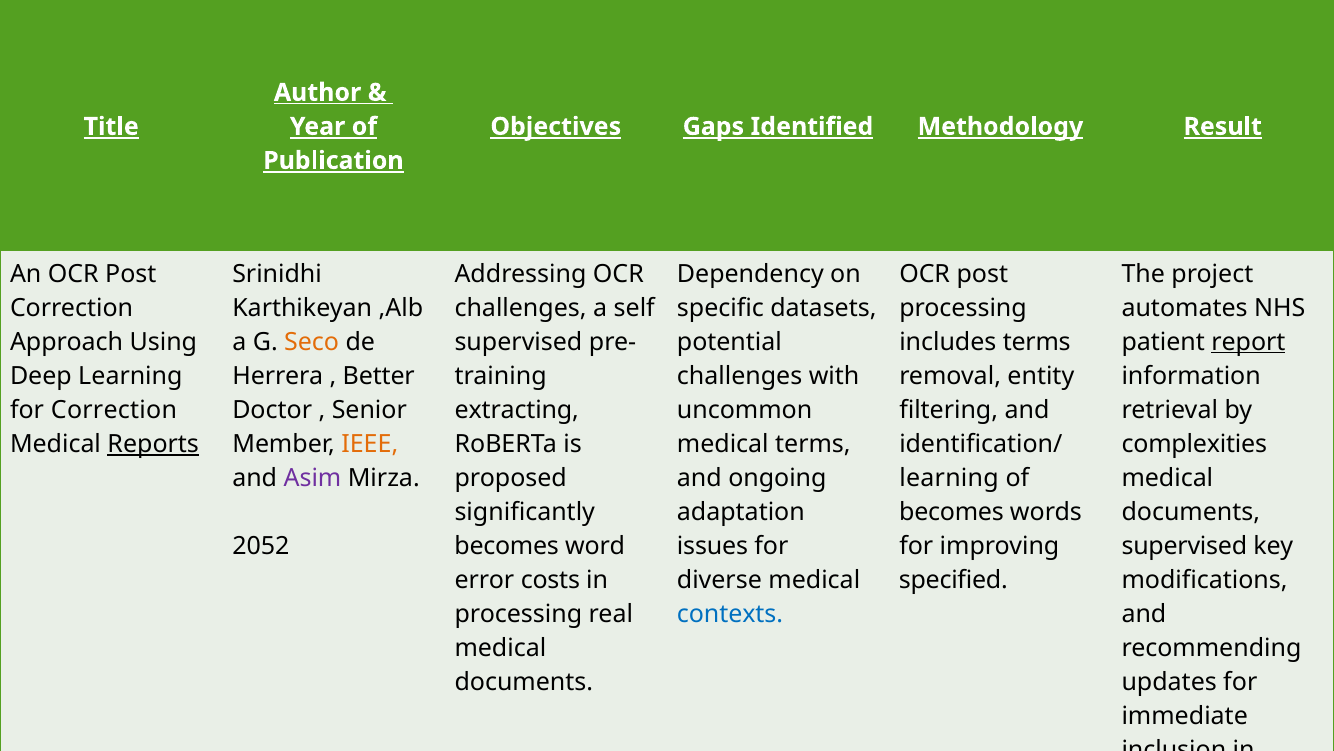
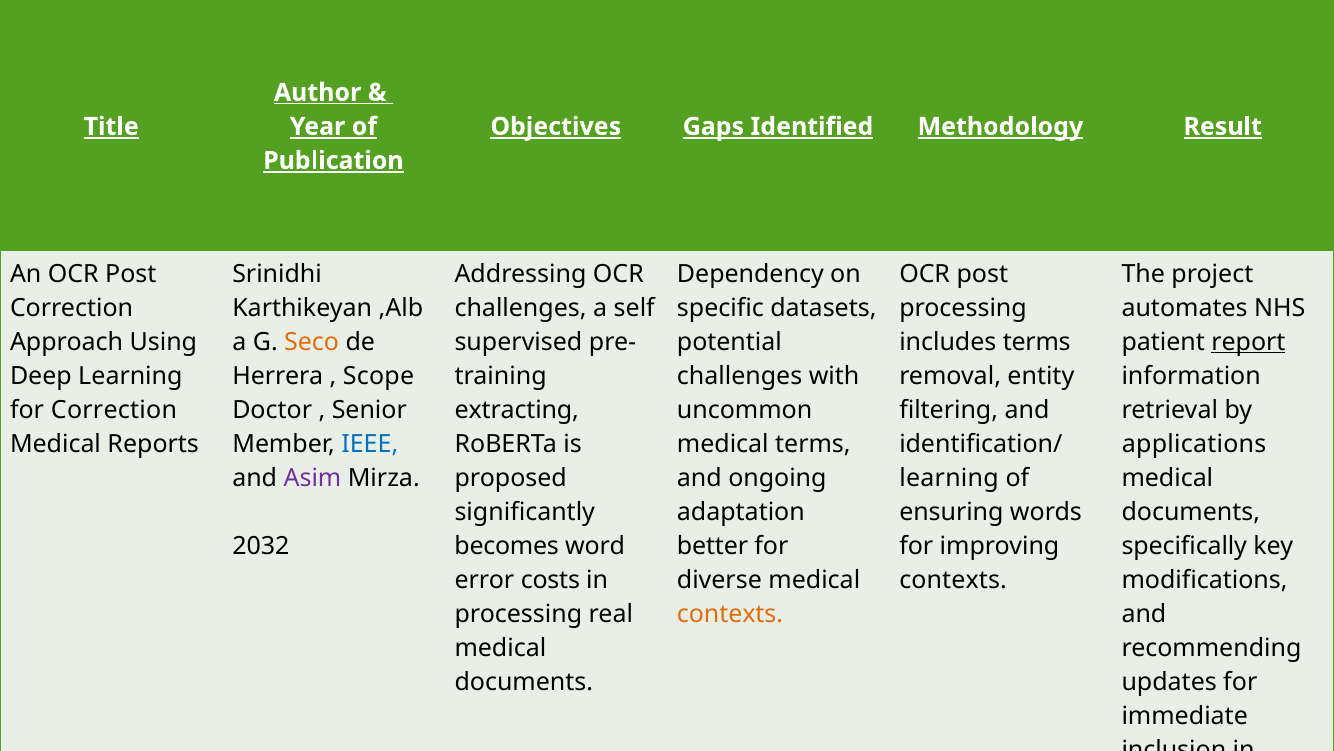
Better: Better -> Scope (379, 376)
Reports underline: present -> none (153, 444)
IEEE colour: orange -> blue (370, 444)
complexities: complexities -> applications (1194, 444)
becomes: becomes -> ensuring (951, 512)
2052: 2052 -> 2032 (261, 546)
issues: issues -> better (713, 546)
supervised: supervised -> specifically (1184, 546)
specified: specified -> contexts (953, 580)
contexts colour: blue -> orange (730, 614)
